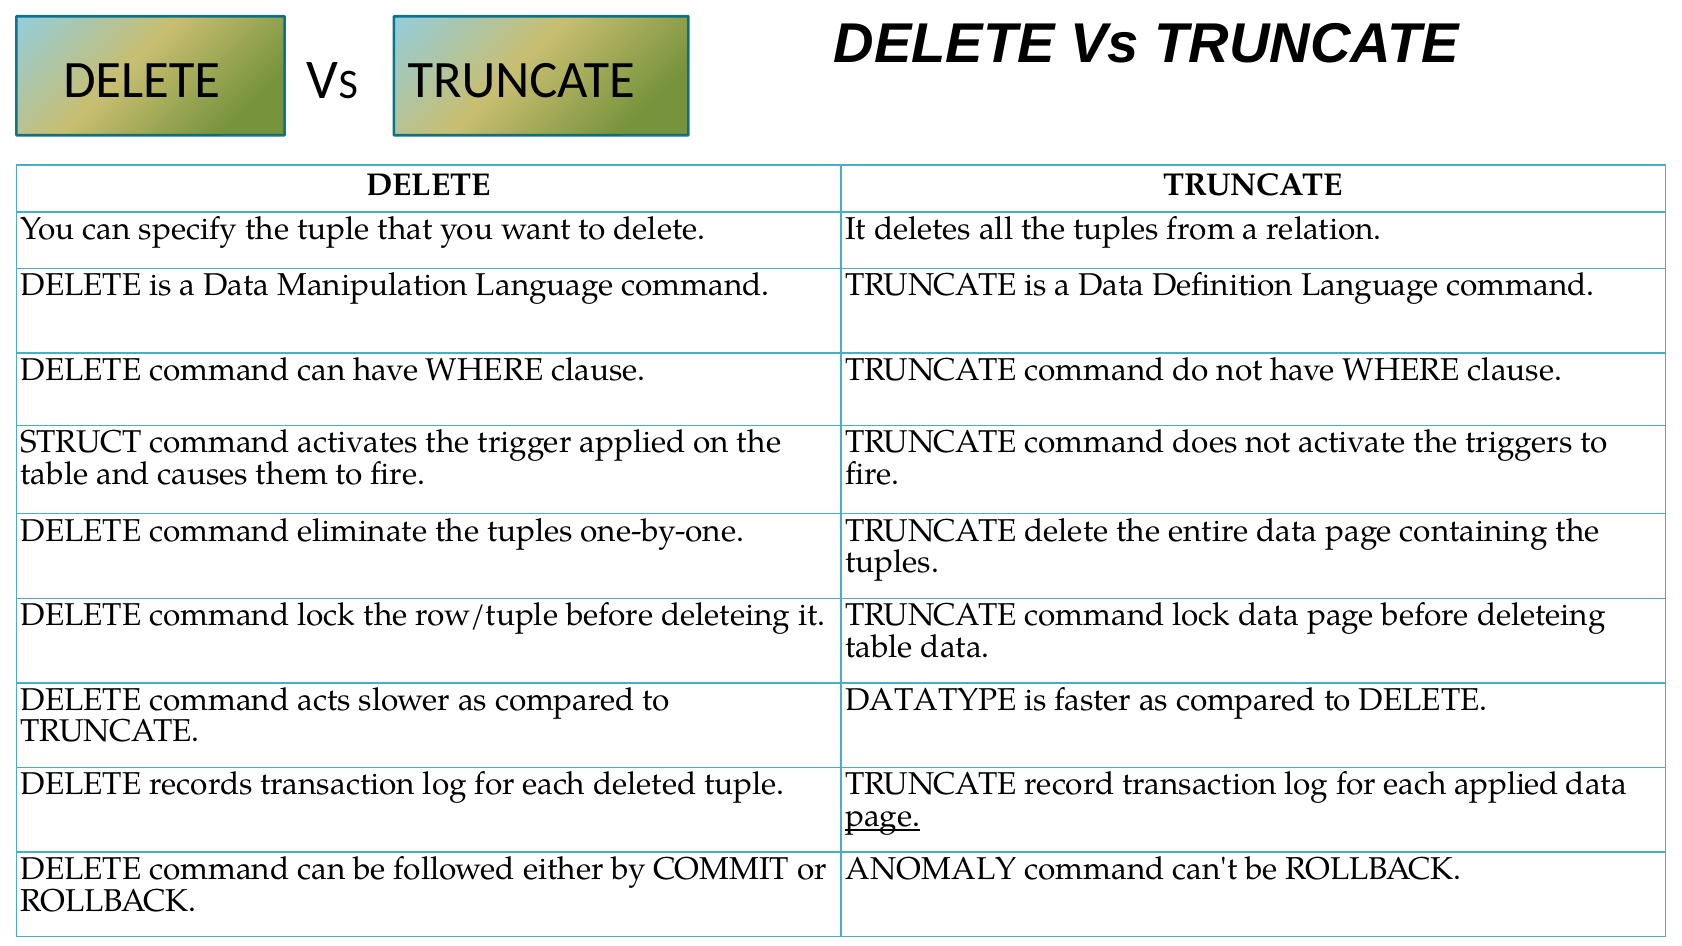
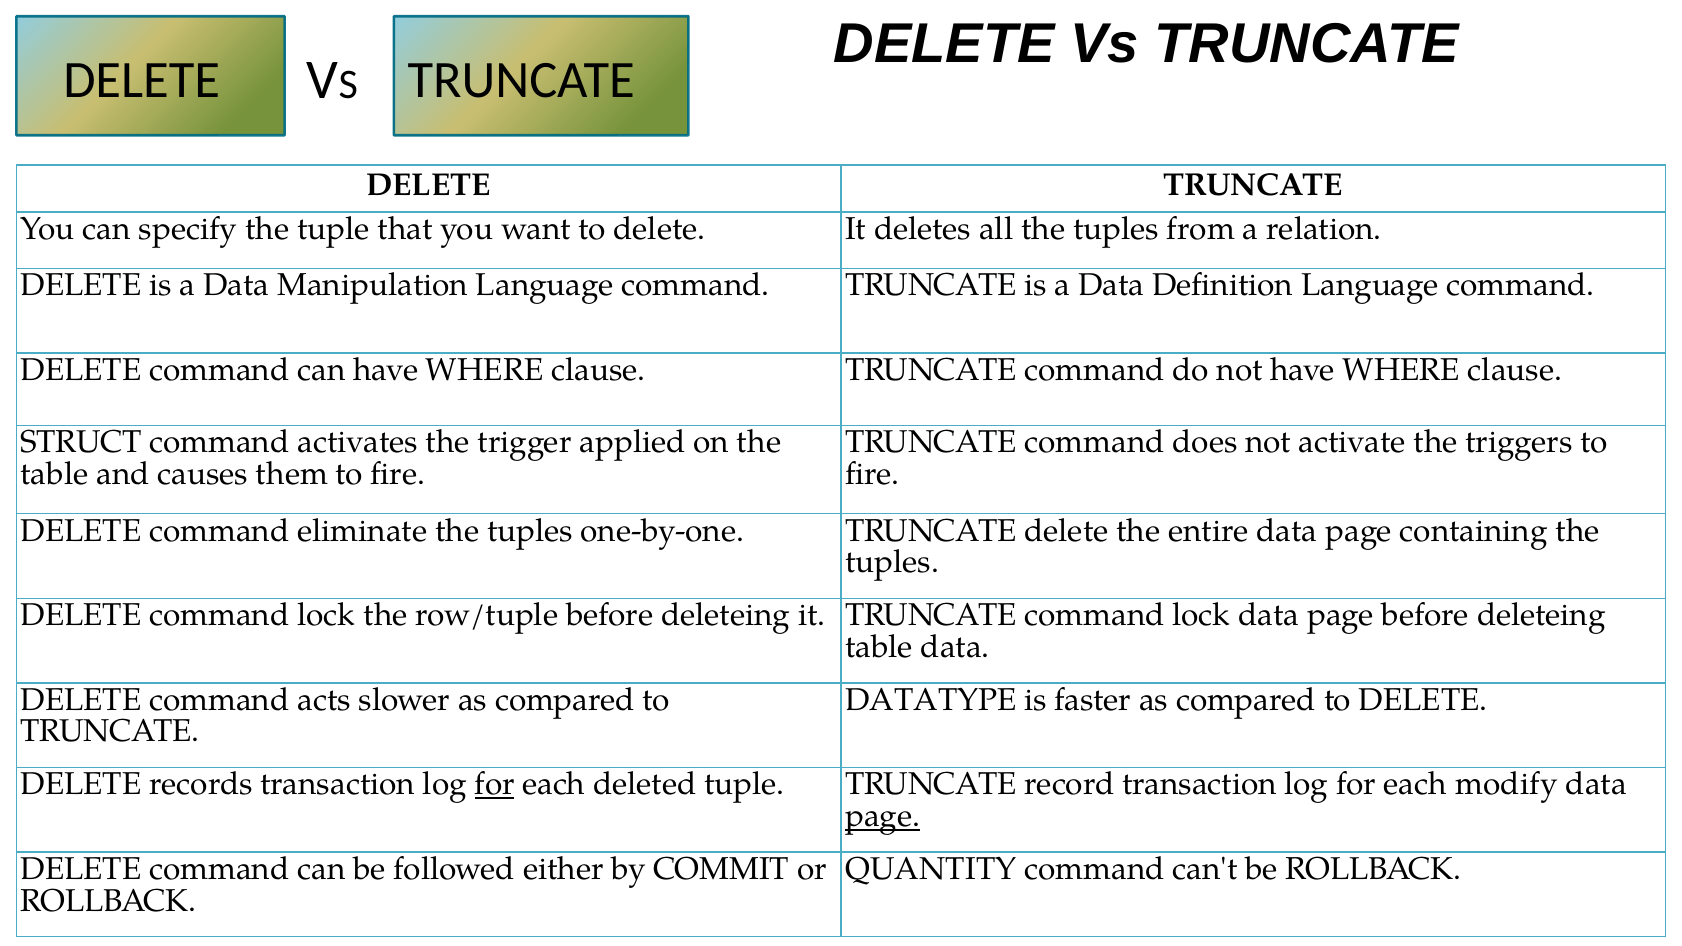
for underline: none -> present (495, 785)
each applied: applied -> modify (1506, 785)
ANOMALY: ANOMALY -> QUANTITY (931, 869)
